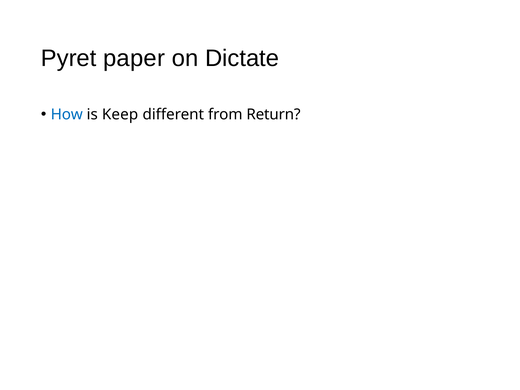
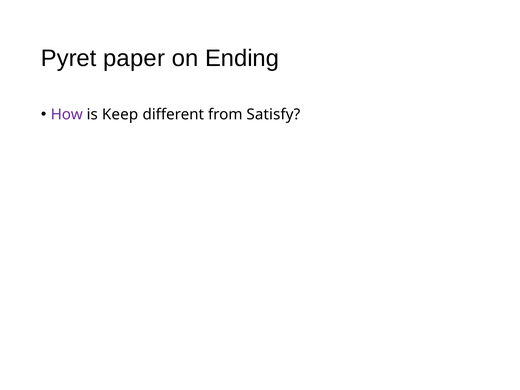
Dictate: Dictate -> Ending (242, 58)
How colour: blue -> purple (67, 115)
Return: Return -> Satisfy (273, 115)
